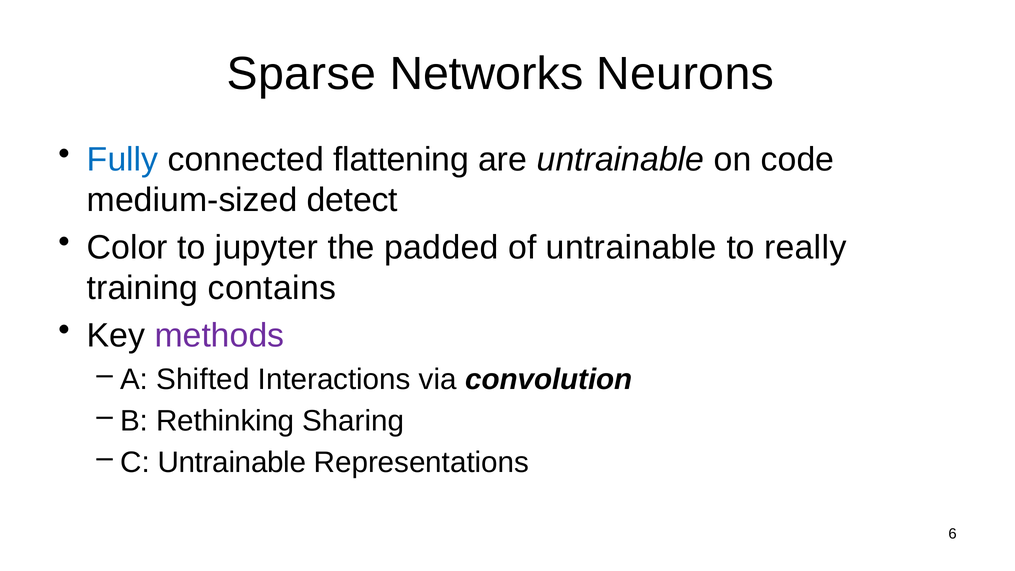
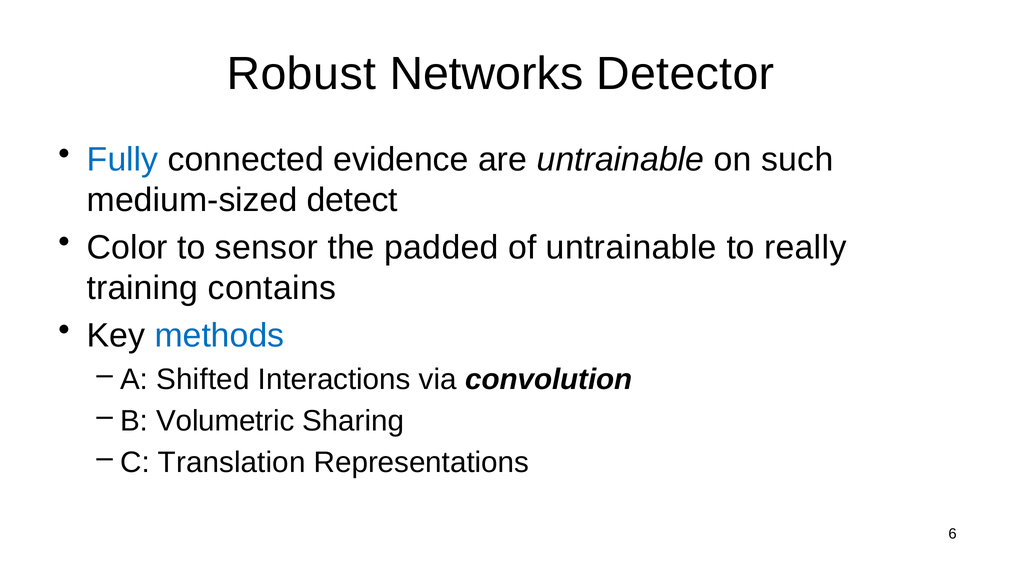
Sparse: Sparse -> Robust (301, 74)
Neurons: Neurons -> Detector (685, 74)
flattening: flattening -> evidence (401, 160)
code: code -> such (797, 160)
jupyter: jupyter -> sensor (266, 248)
methods colour: purple -> blue (219, 336)
Rethinking: Rethinking -> Volumetric (225, 421)
C Untrainable: Untrainable -> Translation (232, 462)
